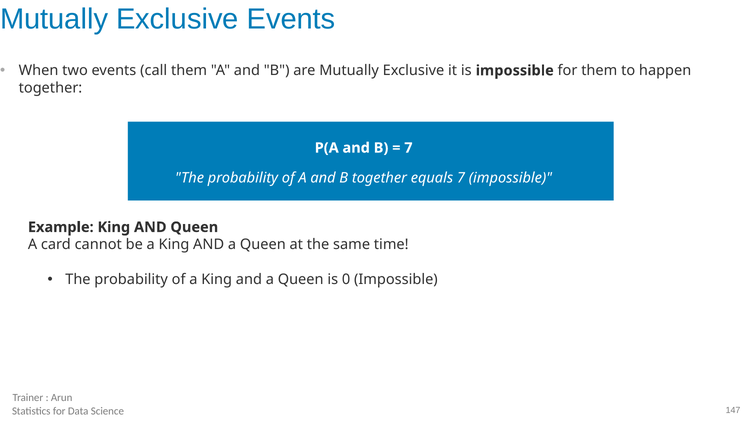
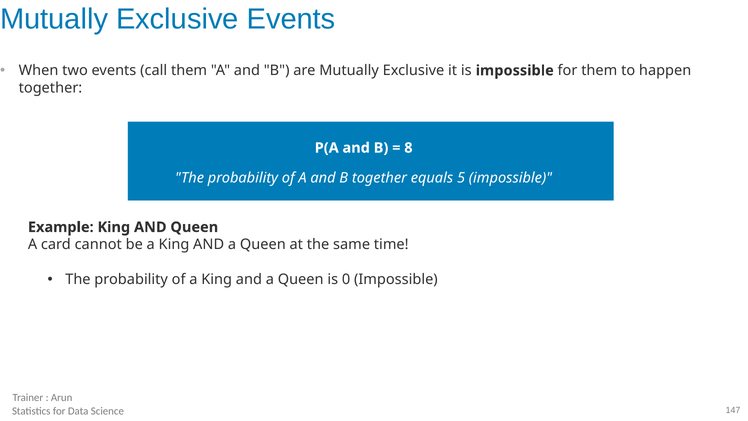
7: 7 -> 8 (408, 148)
equals 7: 7 -> 5 (461, 178)
